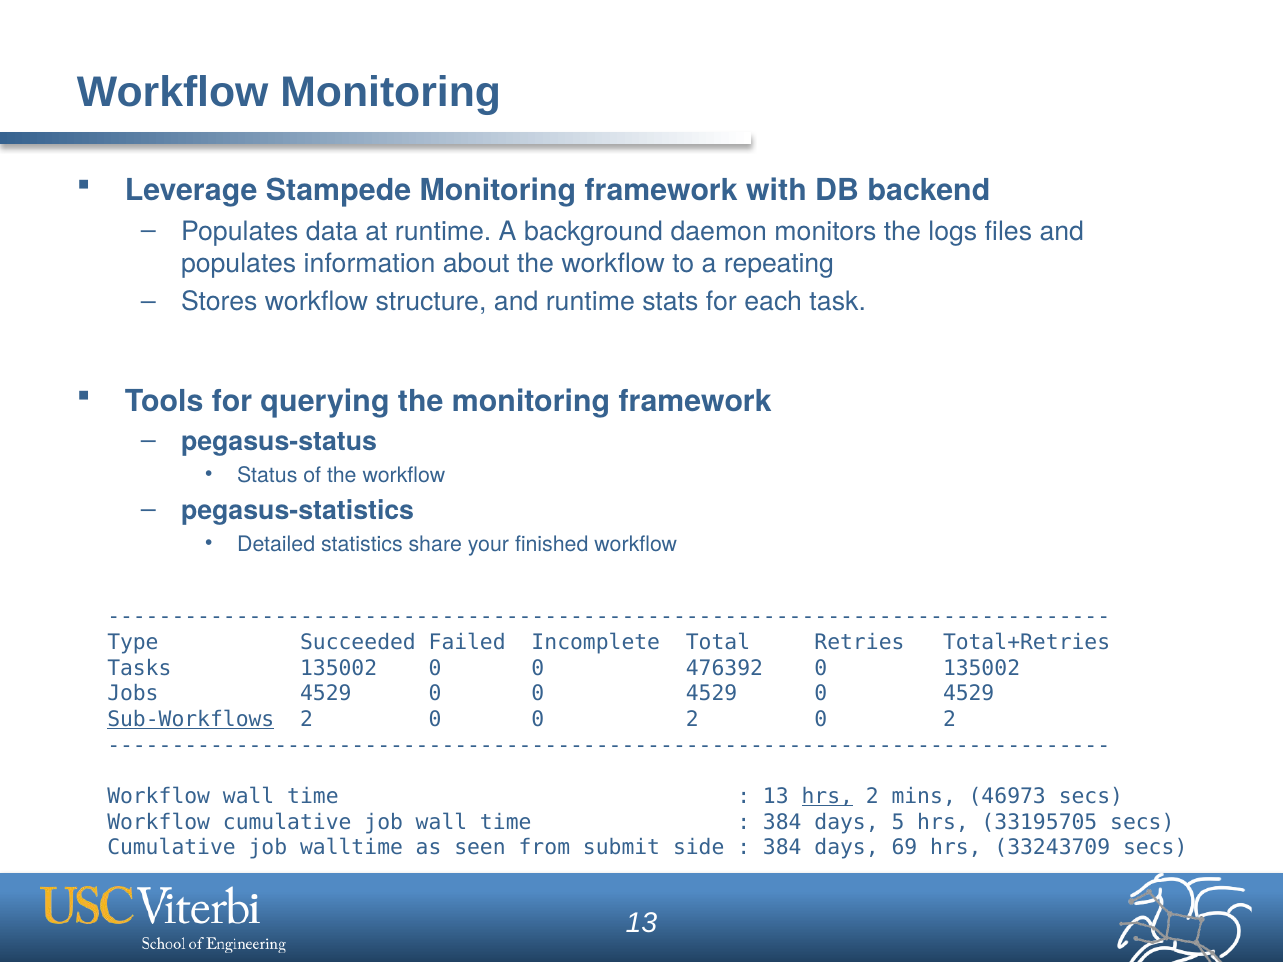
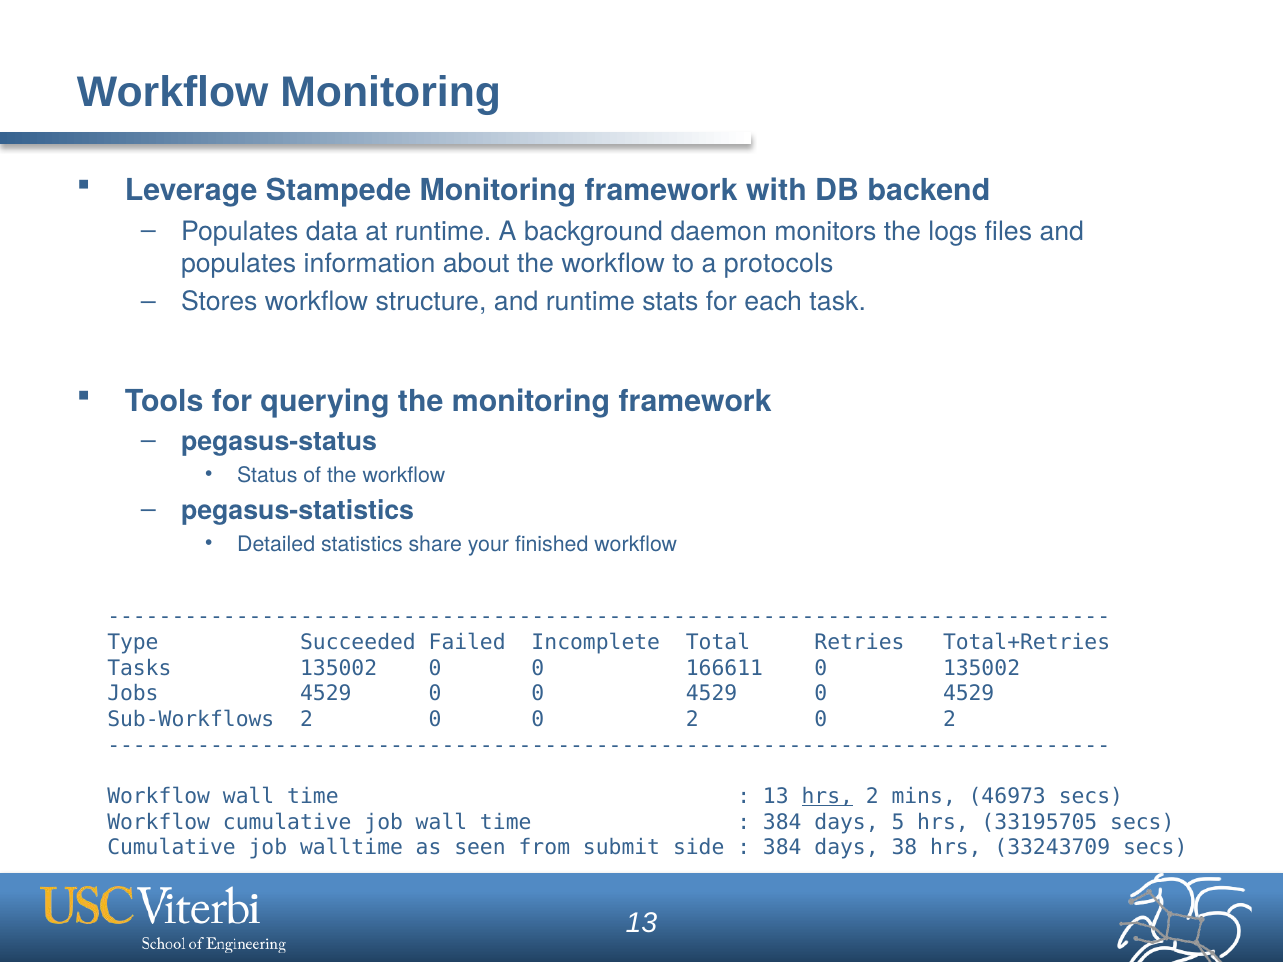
repeating: repeating -> protocols (779, 263)
476392: 476392 -> 166611 (724, 668)
Sub-Workflows underline: present -> none (191, 720)
69: 69 -> 38 (904, 848)
